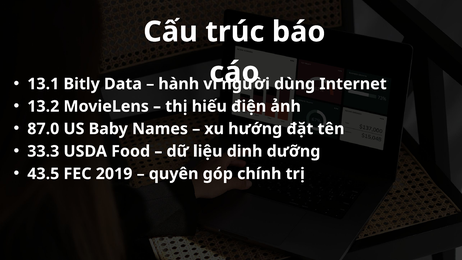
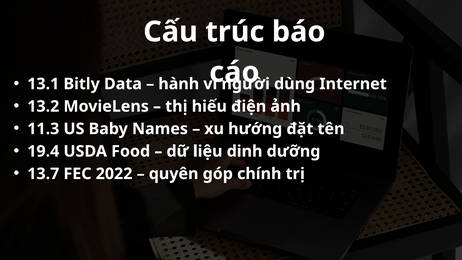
87.0: 87.0 -> 11.3 (43, 129)
33.3: 33.3 -> 19.4 (43, 151)
43.5: 43.5 -> 13.7 (43, 174)
2019: 2019 -> 2022 (114, 174)
